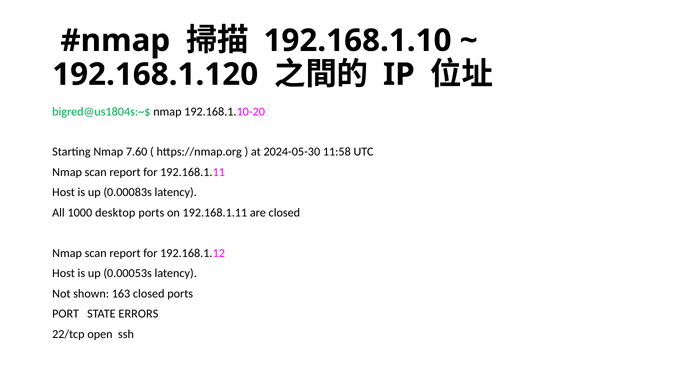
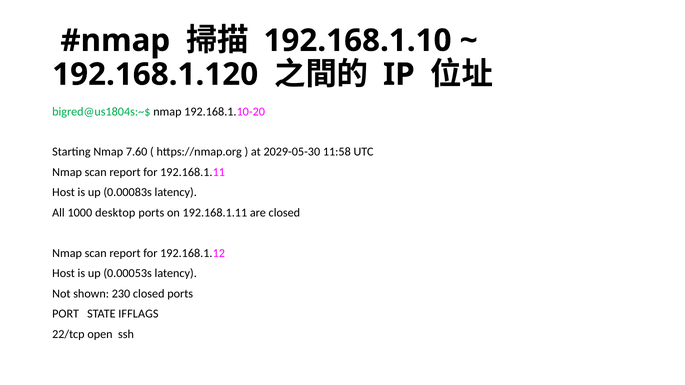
2024-05-30: 2024-05-30 -> 2029-05-30 (292, 152)
163: 163 -> 230 (121, 294)
ERRORS: ERRORS -> IFFLAGS (138, 314)
